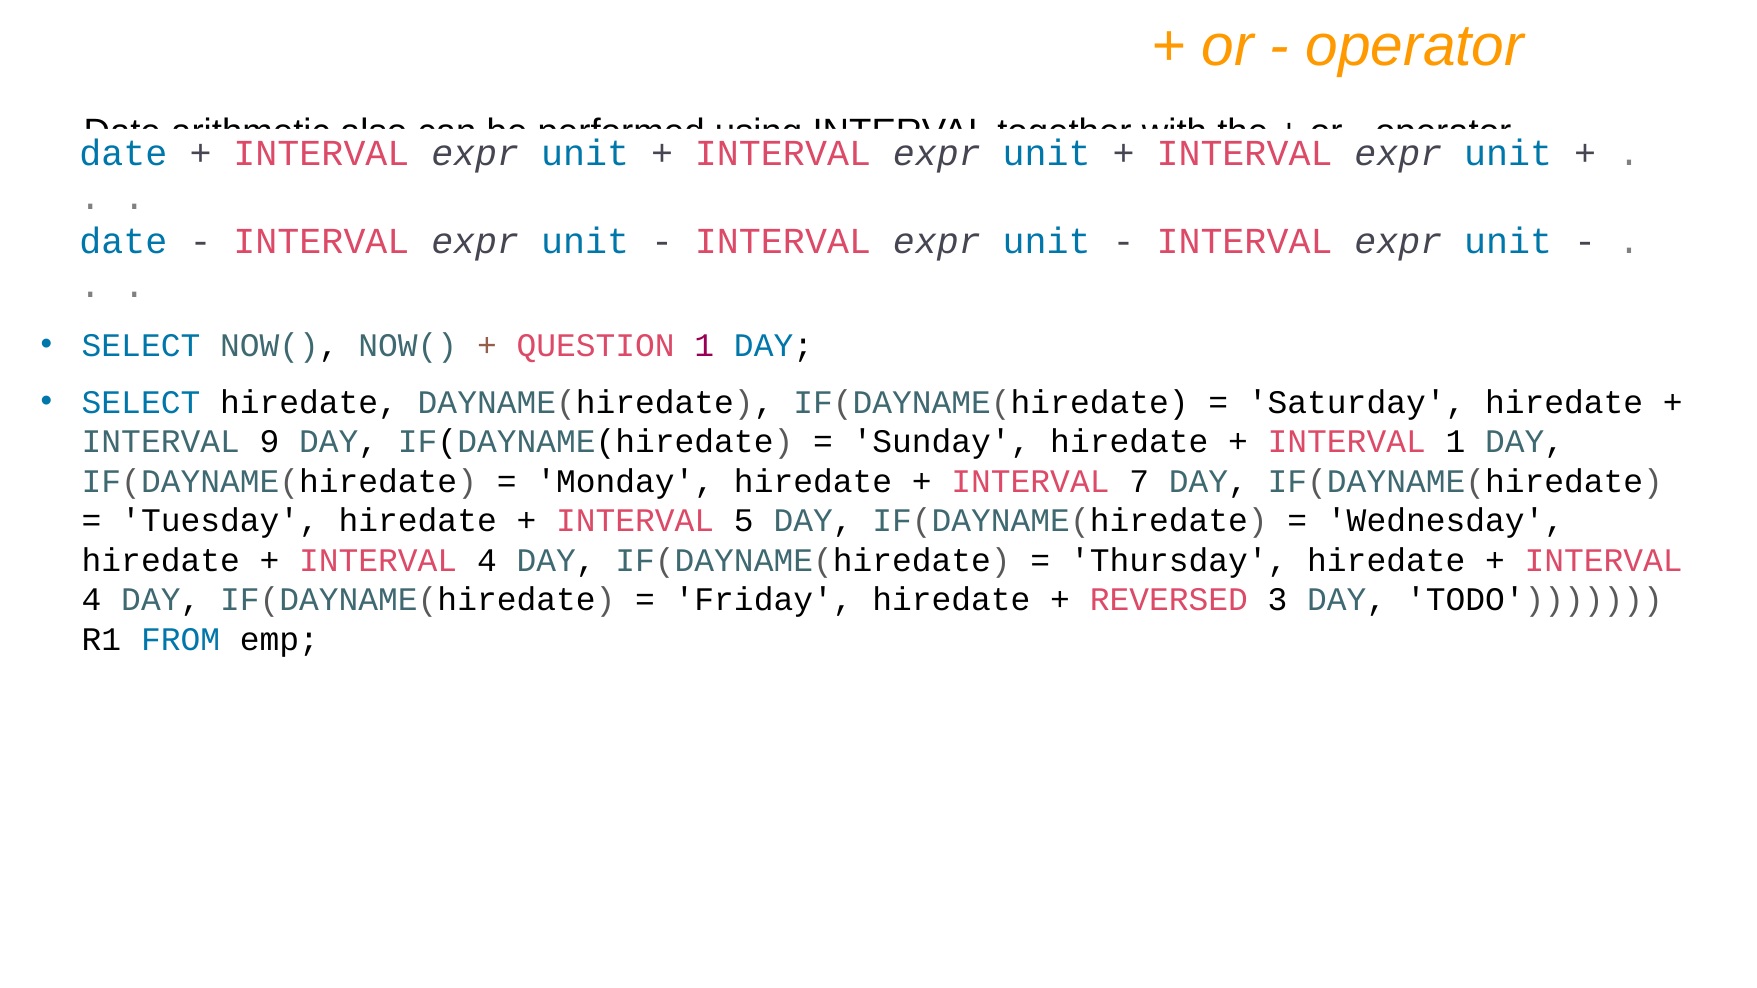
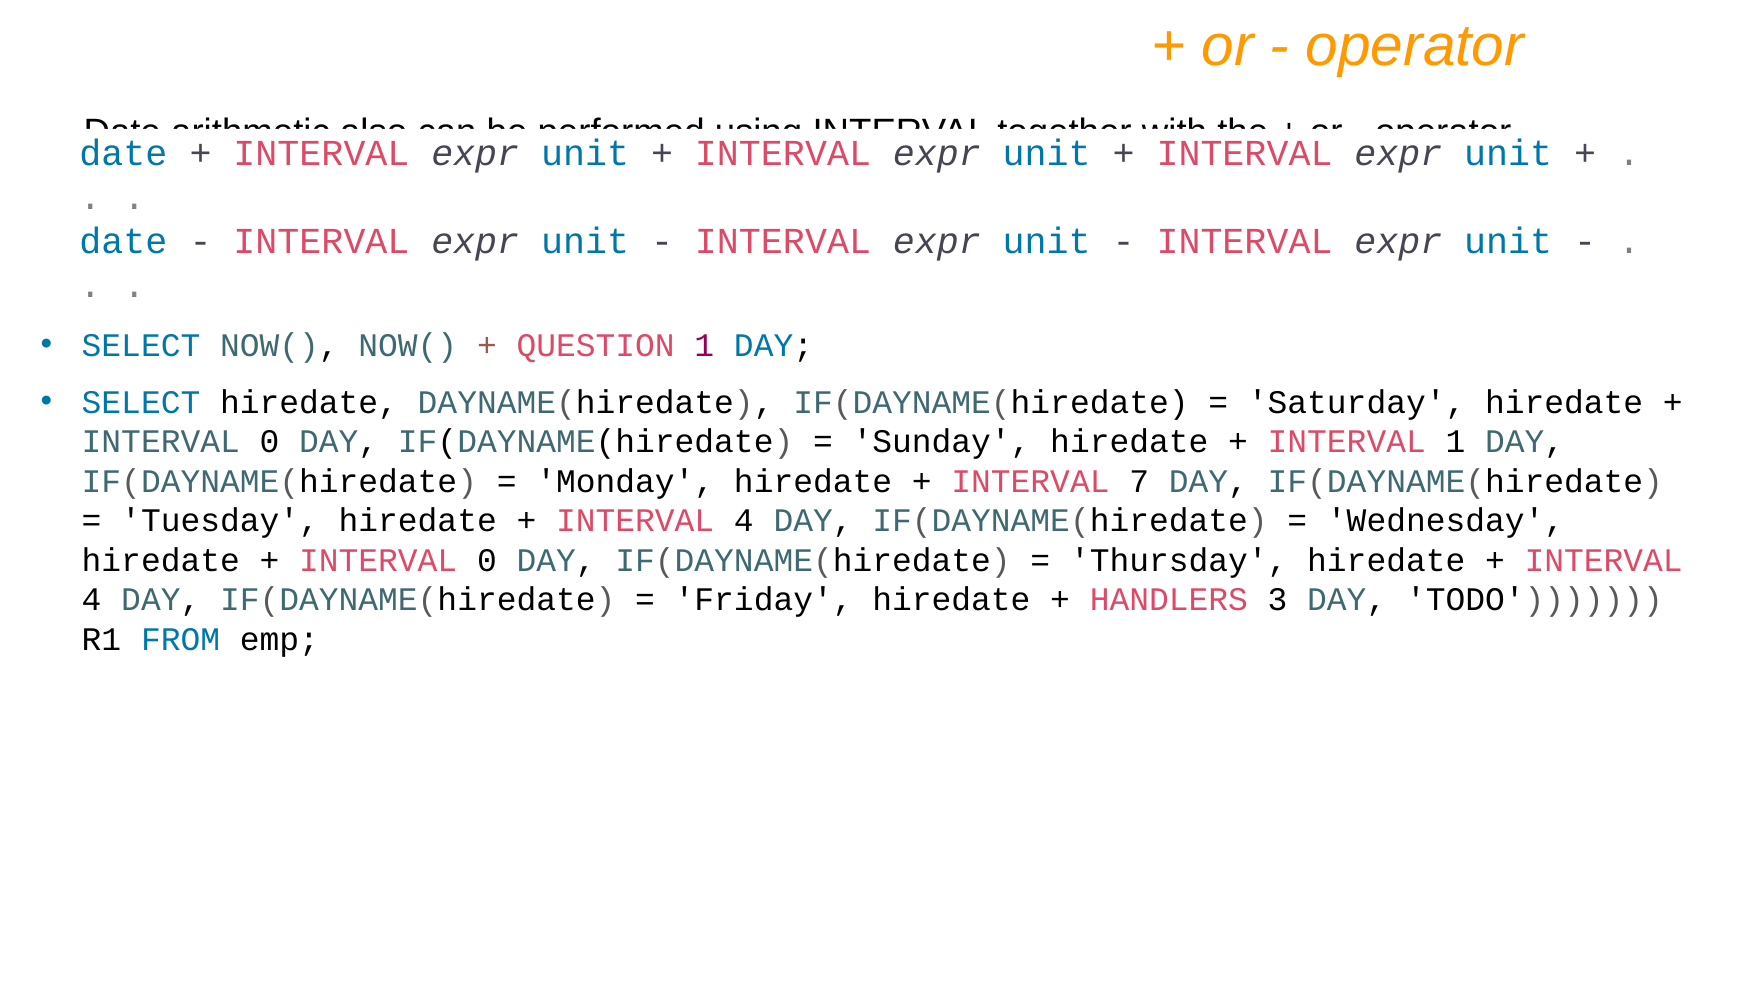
9: 9 -> 0 (269, 442)
5: 5 -> 4 (744, 521)
4: 4 -> 0 (487, 561)
REVERSED: REVERSED -> HANDLERS (1169, 600)
